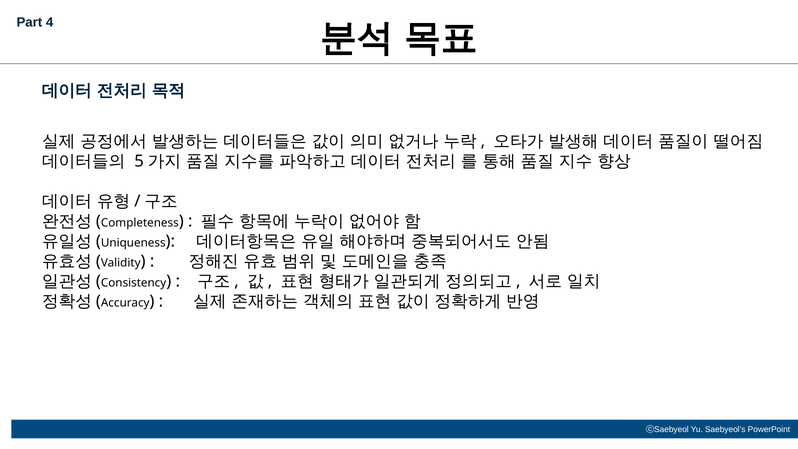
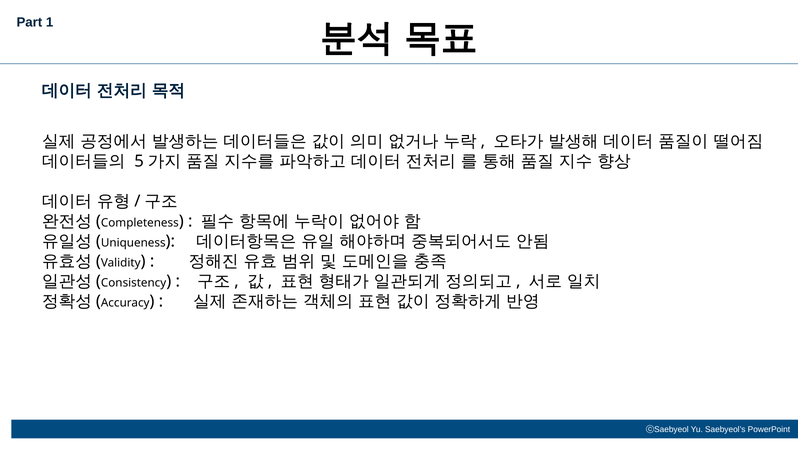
4: 4 -> 1 (50, 22)
